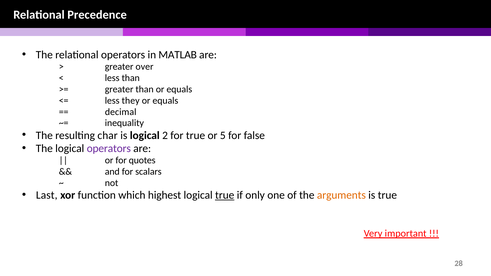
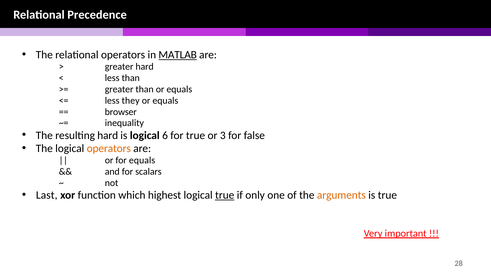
MATLAB underline: none -> present (178, 55)
greater over: over -> hard (145, 67)
decimal: decimal -> browser (121, 112)
resulting char: char -> hard (108, 135)
2: 2 -> 6 (165, 135)
5: 5 -> 3 (223, 135)
operators colour: purple -> orange (109, 148)
for quotes: quotes -> equals (142, 161)
